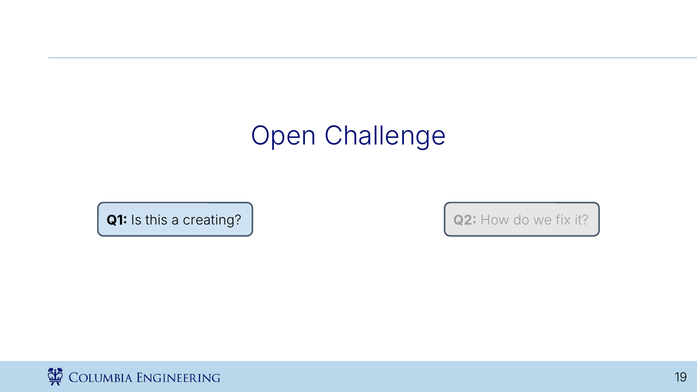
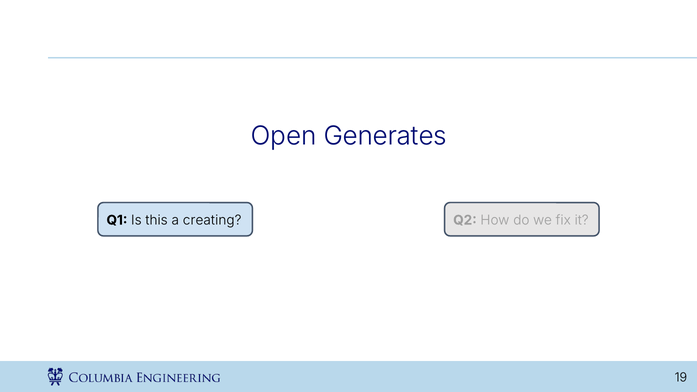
Challenge: Challenge -> Generates (385, 136)
